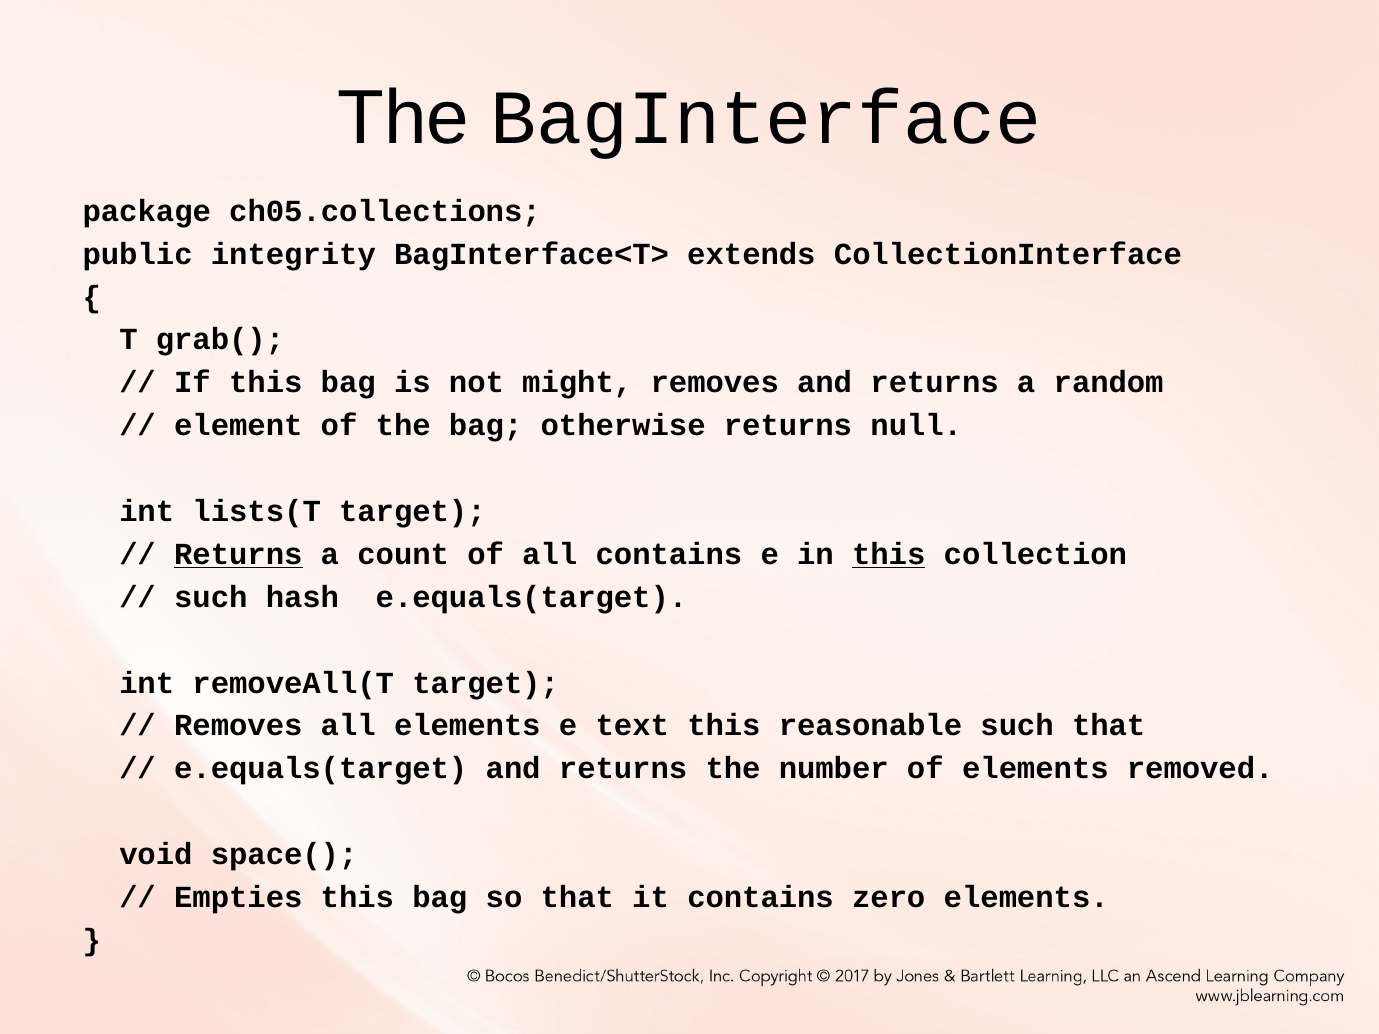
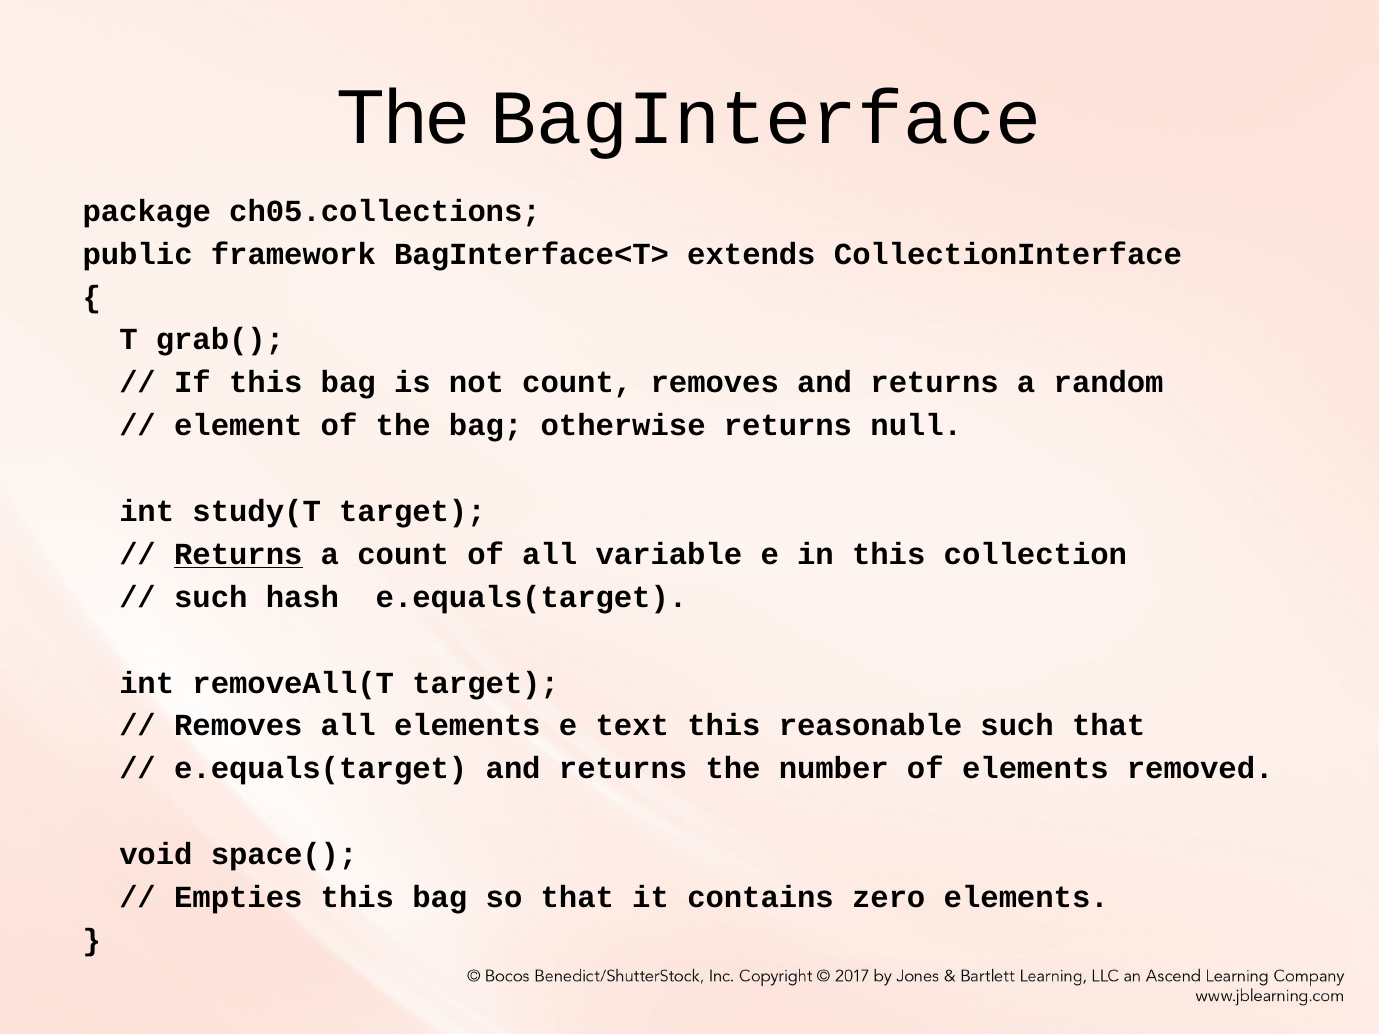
integrity: integrity -> framework (293, 254)
not might: might -> count (577, 383)
lists(T: lists(T -> study(T (257, 512)
all contains: contains -> variable (669, 554)
this underline: present -> none (889, 554)
